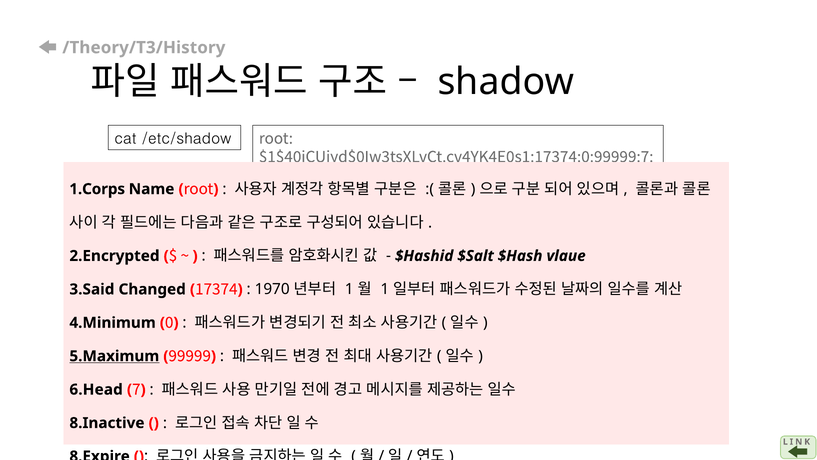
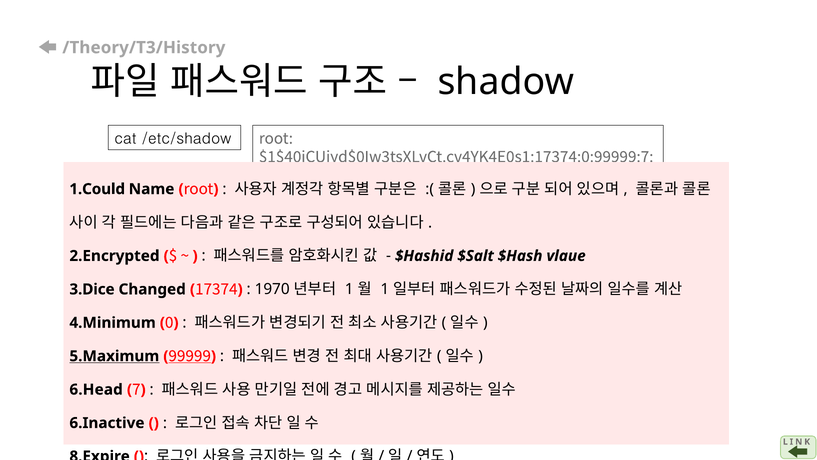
1.Corps: 1.Corps -> 1.Could (97, 189)
3.Said: 3.Said -> 3.Dice (92, 289)
99999 underline: none -> present (190, 356)
8.Inactive: 8.Inactive -> 6.Inactive (107, 423)
